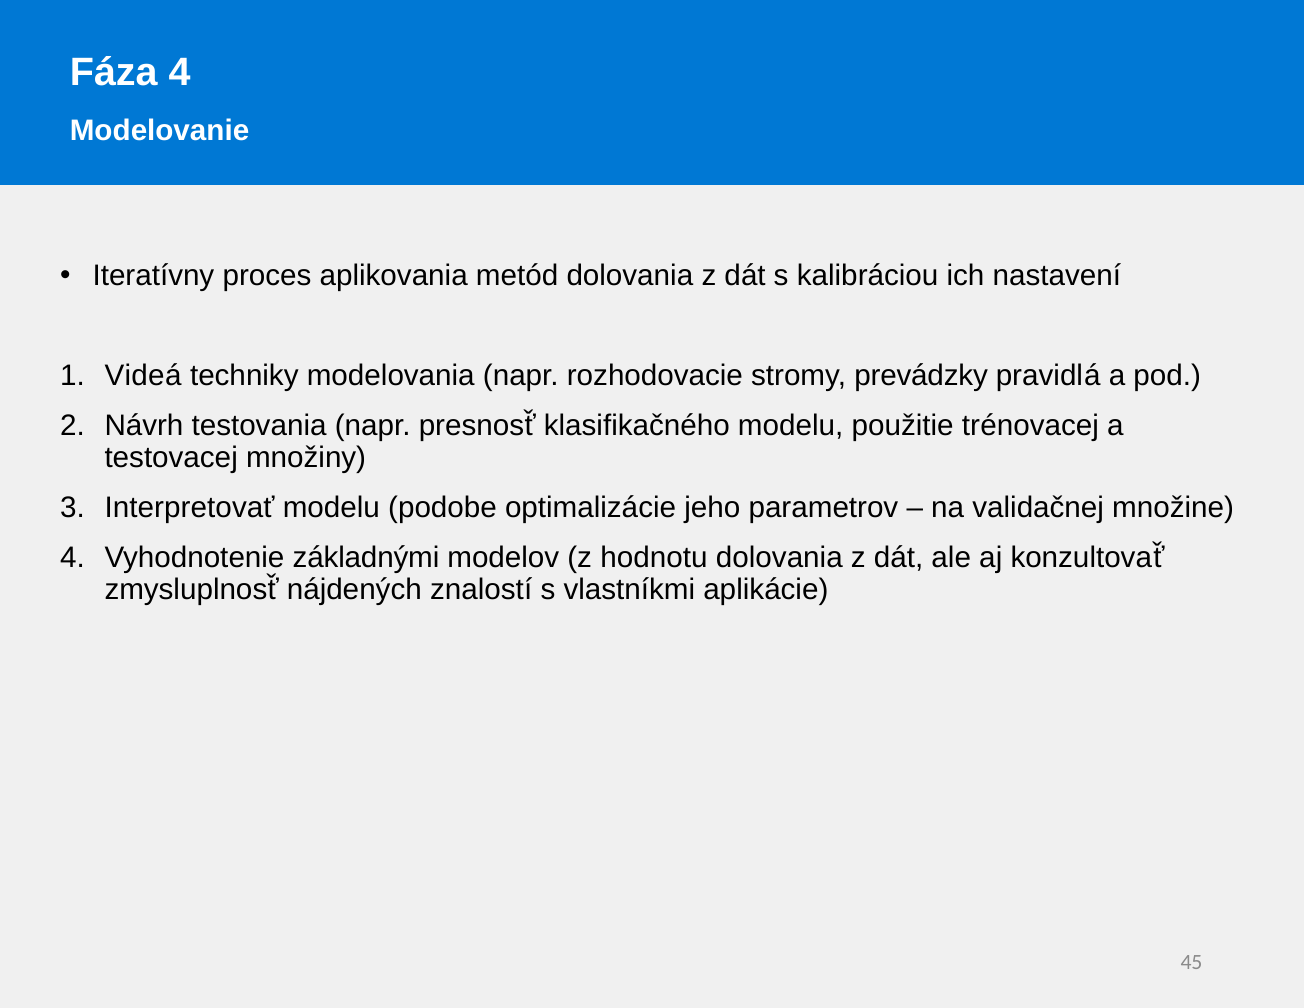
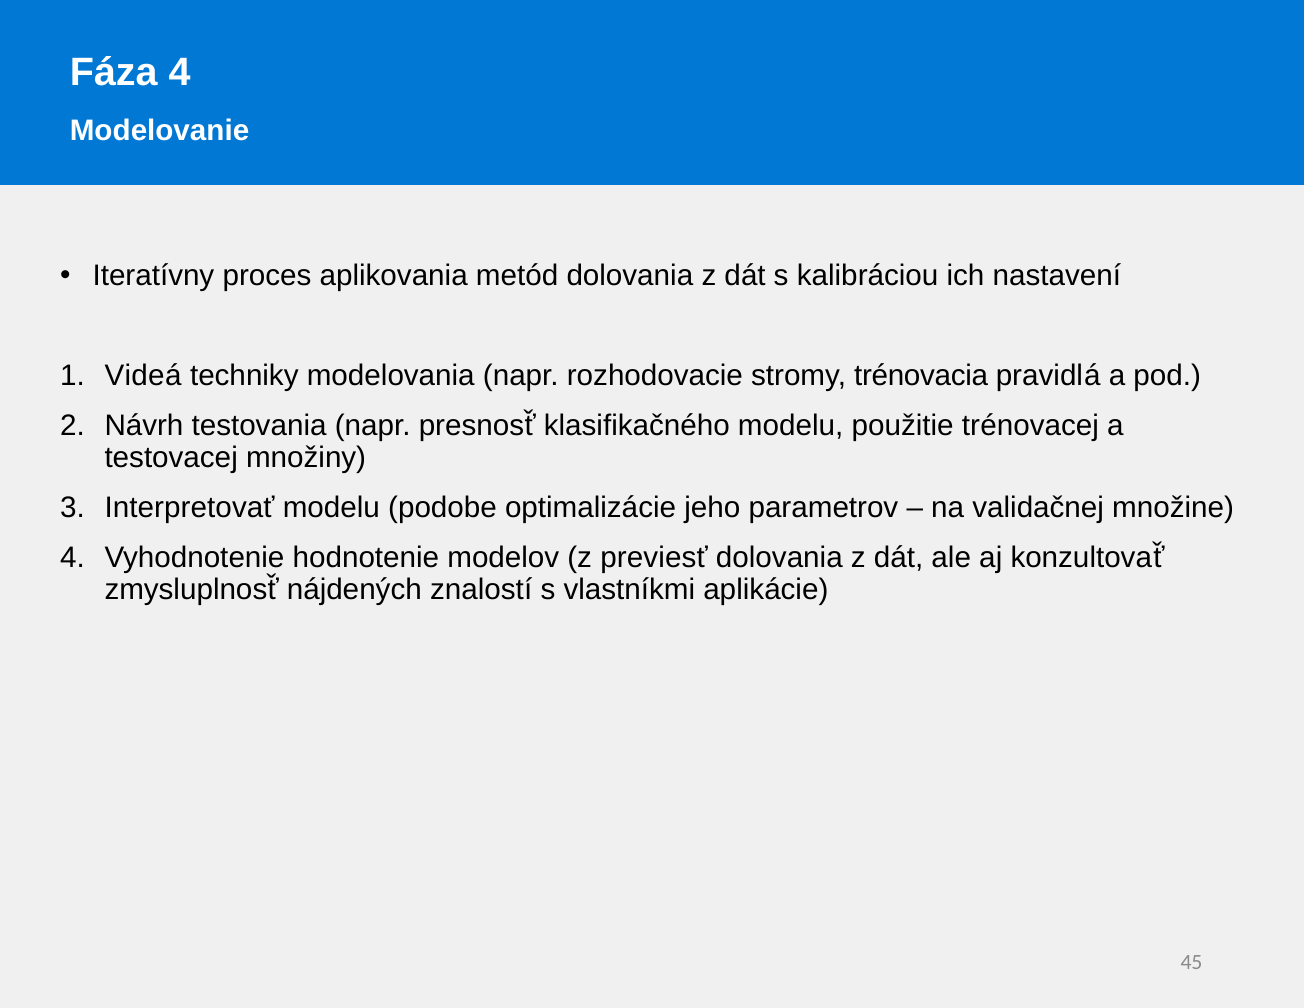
prevádzky: prevádzky -> trénovacia (921, 376)
základnými: základnými -> hodnotenie (366, 558)
hodnotu: hodnotu -> previesť (654, 558)
